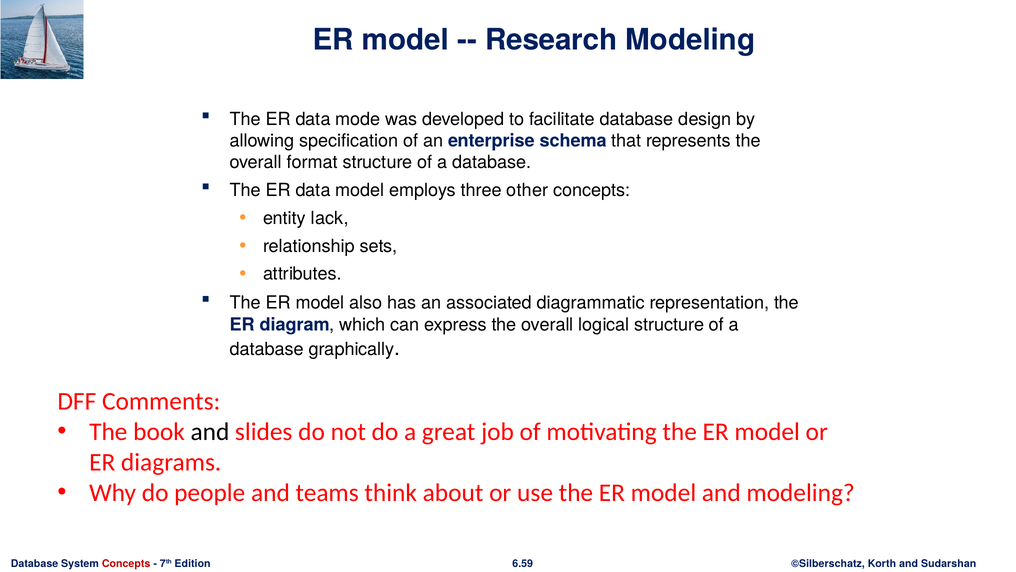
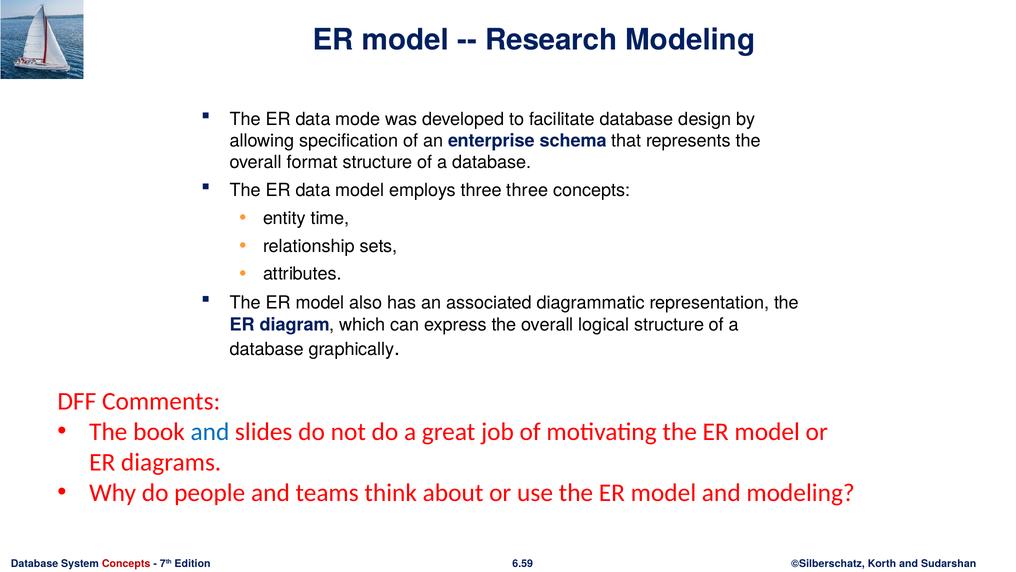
three other: other -> three (527, 190)
lack: lack -> time (330, 218)
and colour: black -> blue (210, 431)
